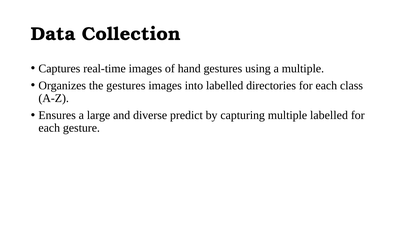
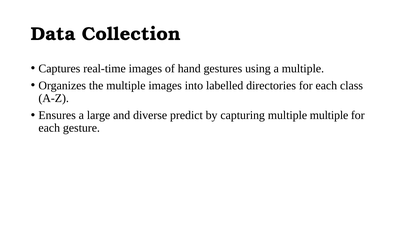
the gestures: gestures -> multiple (126, 85)
multiple labelled: labelled -> multiple (329, 115)
